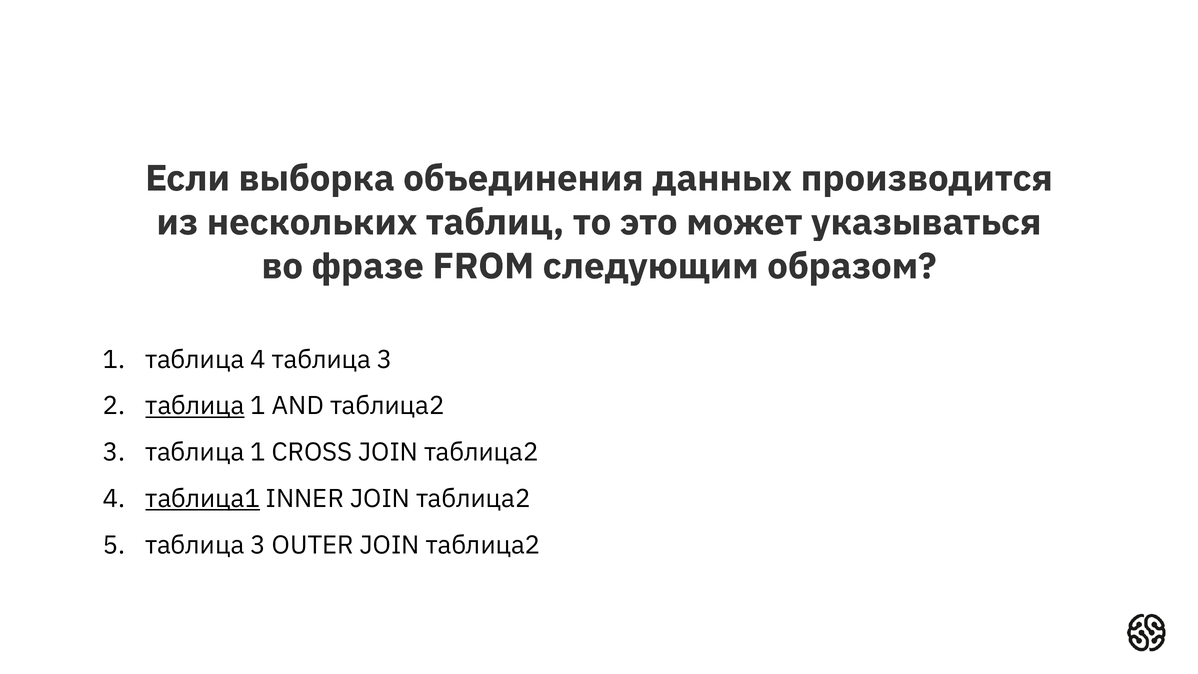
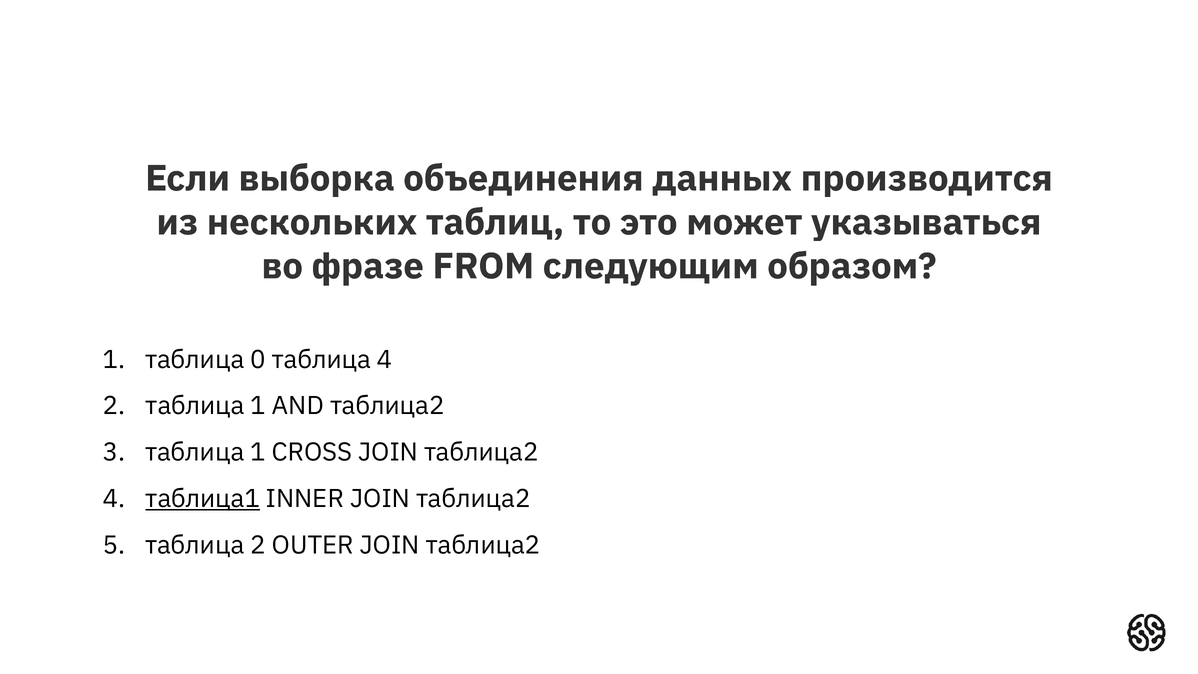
таблица 4: 4 -> 0 (258, 359)
3: 3 -> 4 (385, 359)
таблица underline: present -> none (195, 406)
3: 3 -> 2 (258, 545)
